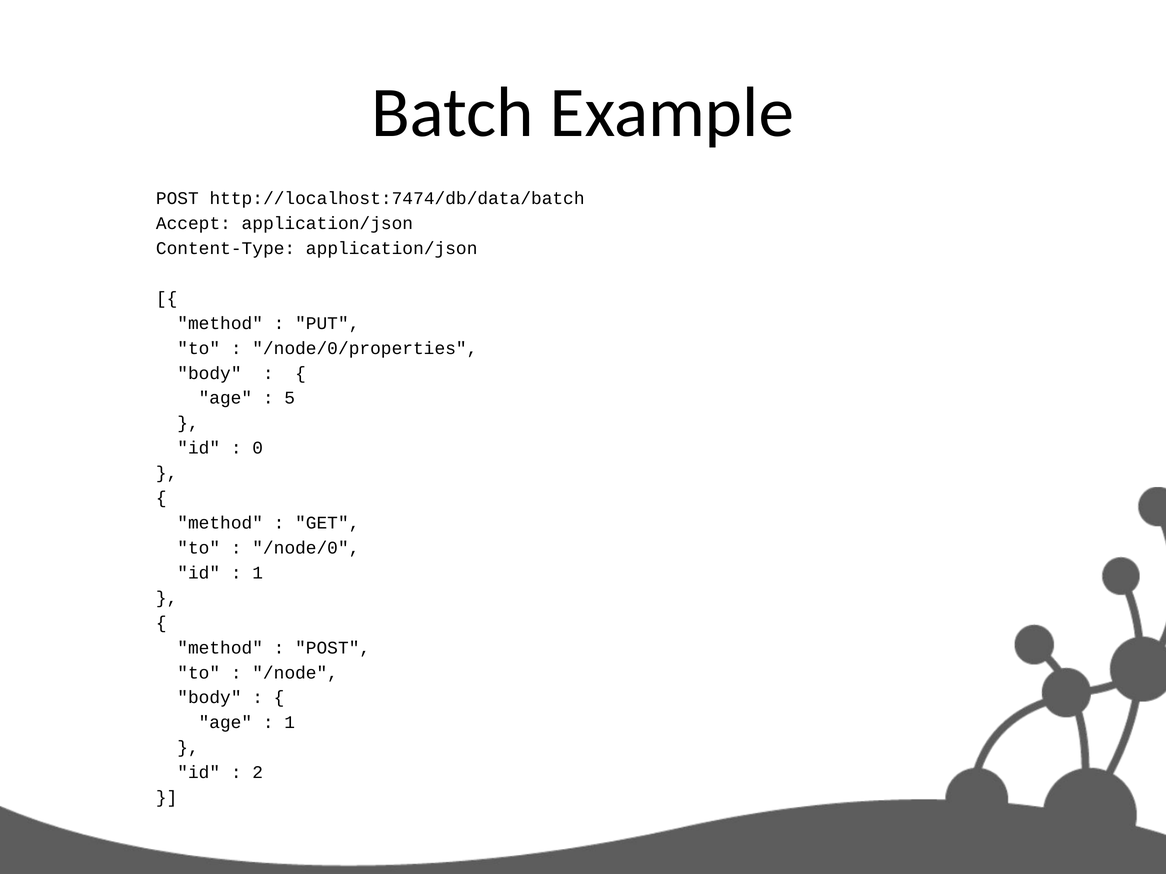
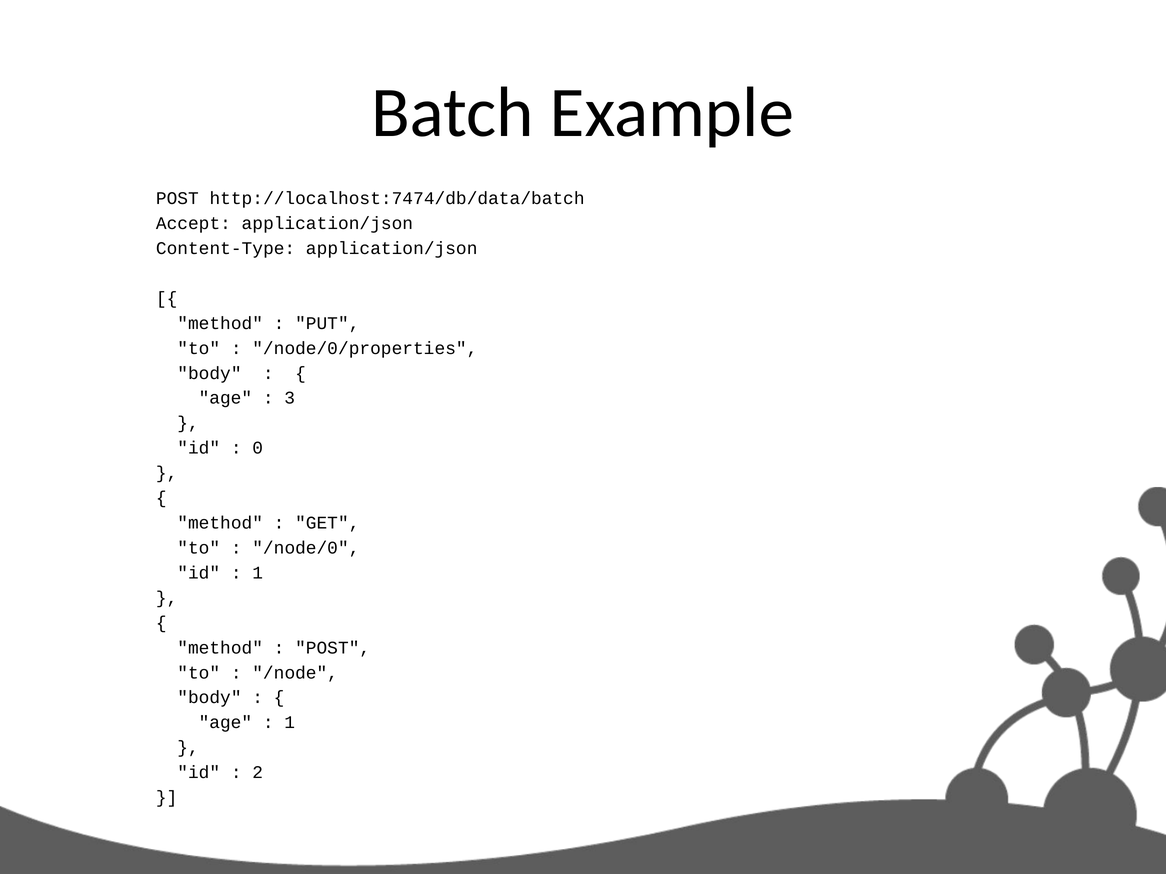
5: 5 -> 3 (290, 398)
